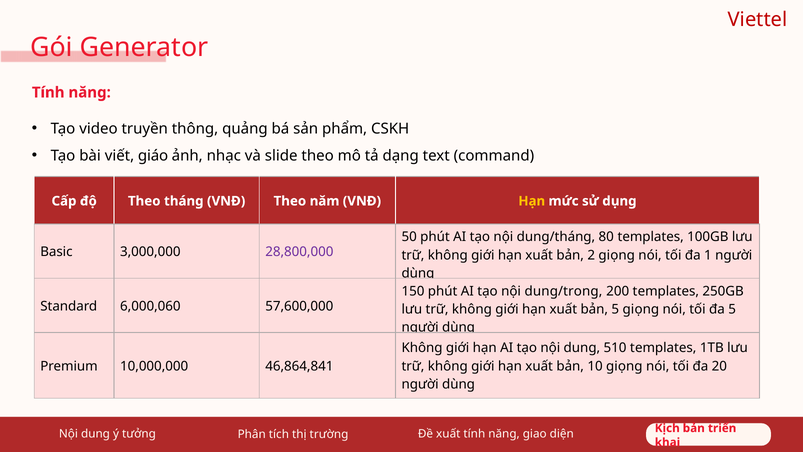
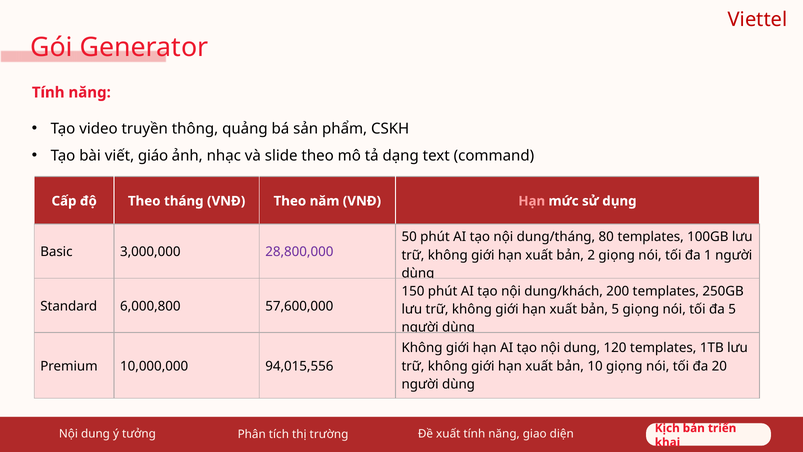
Hạn colour: yellow -> pink (532, 201)
dung/trong: dung/trong -> dung/khách (564, 291)
6,000,060: 6,000,060 -> 6,000,800 (150, 306)
510: 510 -> 120 (615, 348)
46,864,841: 46,864,841 -> 94,015,556 (299, 366)
